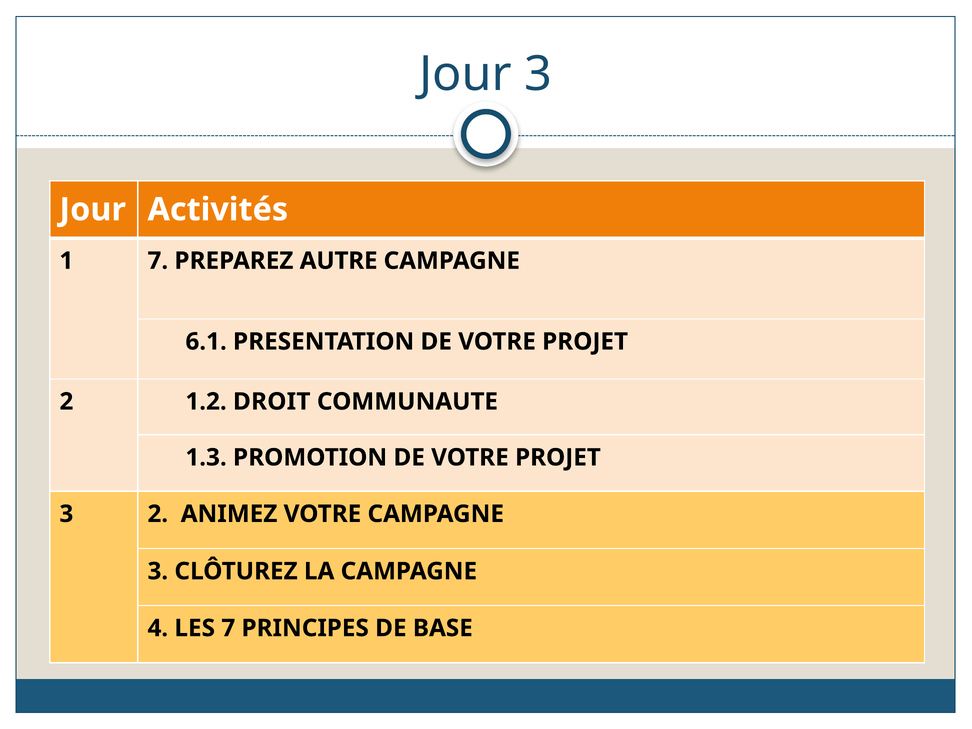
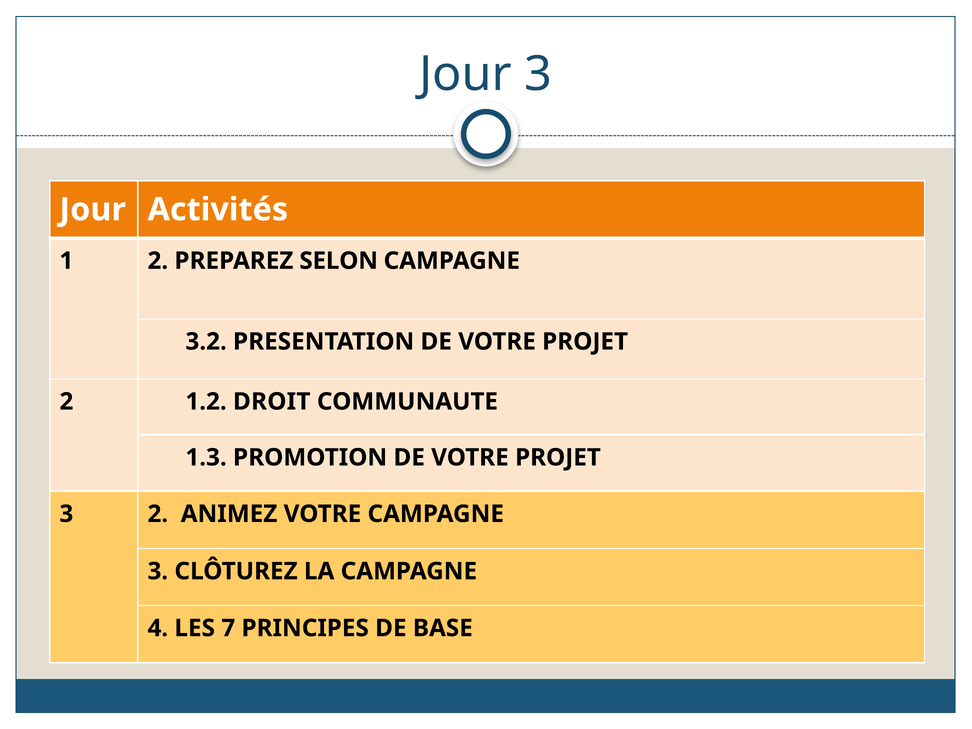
1 7: 7 -> 2 (158, 261)
AUTRE: AUTRE -> SELON (339, 261)
6.1: 6.1 -> 3.2 (206, 342)
